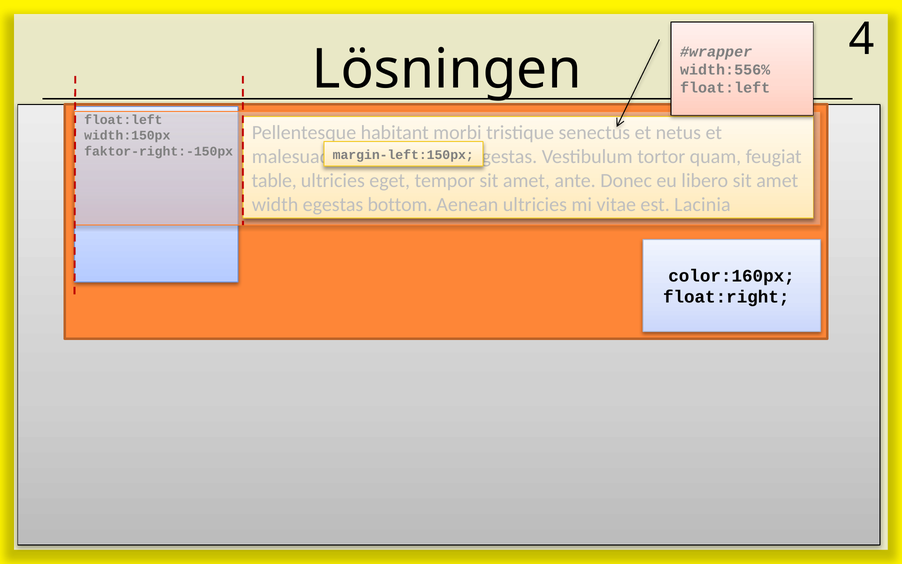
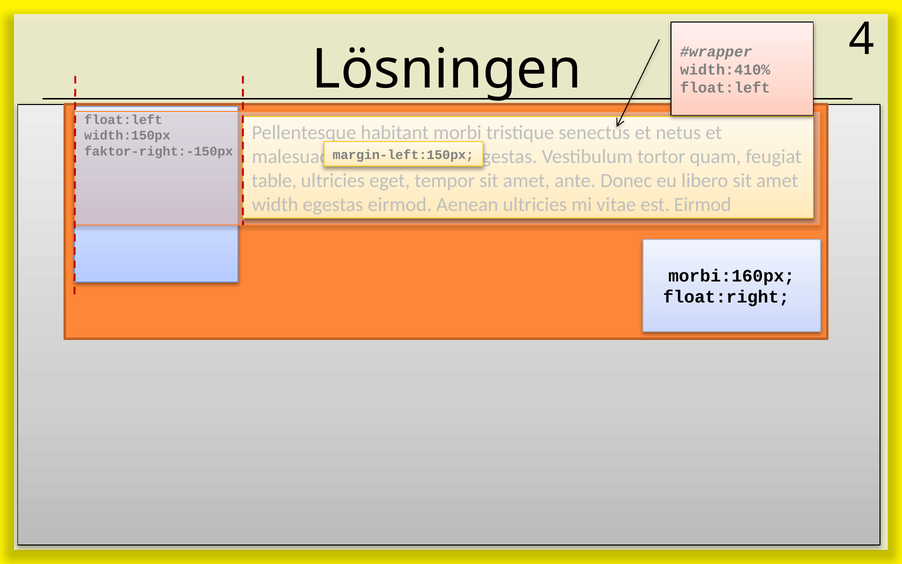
width:556%: width:556% -> width:410% (725, 70)
egestas bottom: bottom -> eirmod (400, 205)
est Lacinia: Lacinia -> Eirmod (703, 205)
color:160px: color:160px -> morbi:160px (732, 276)
